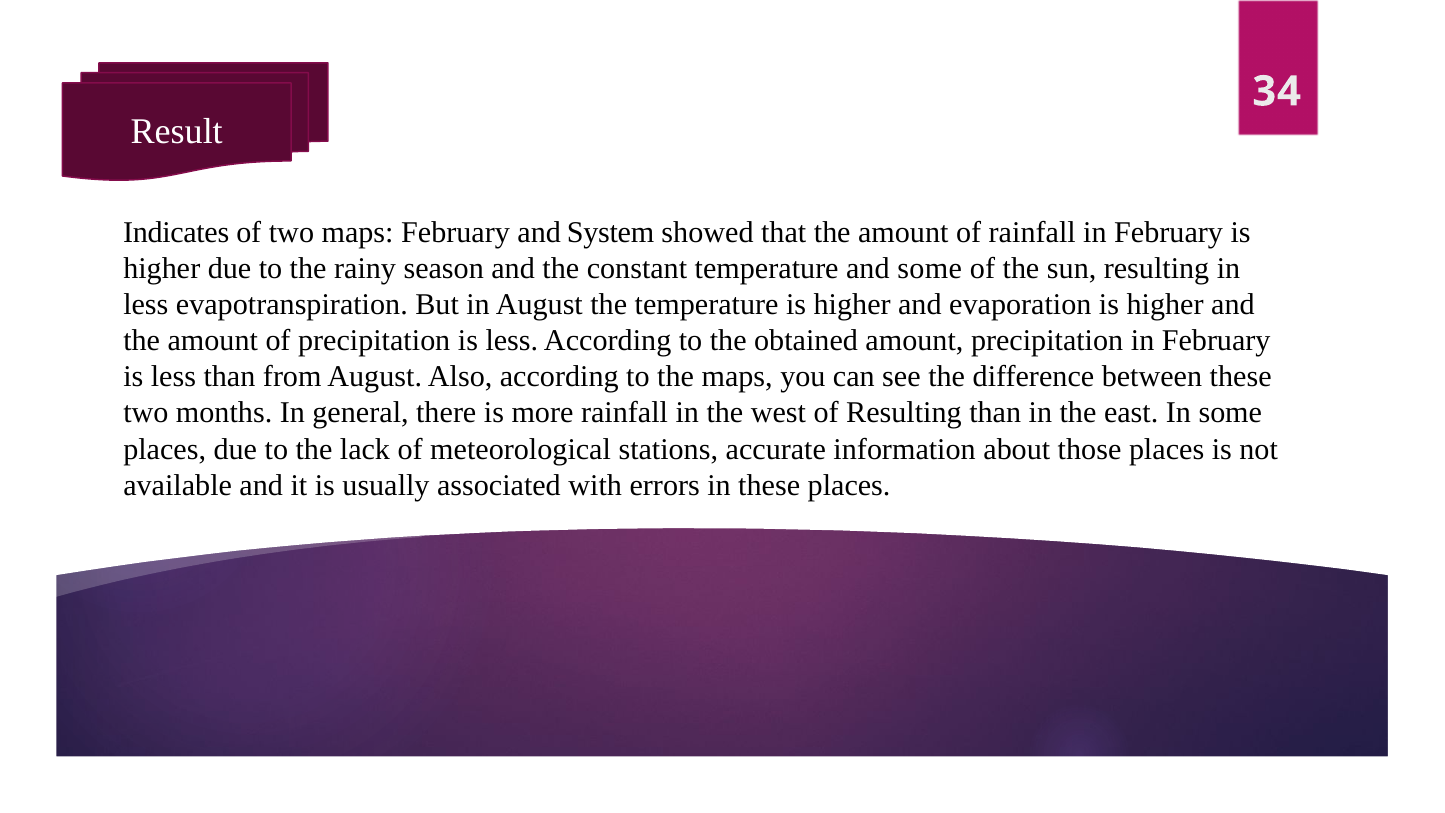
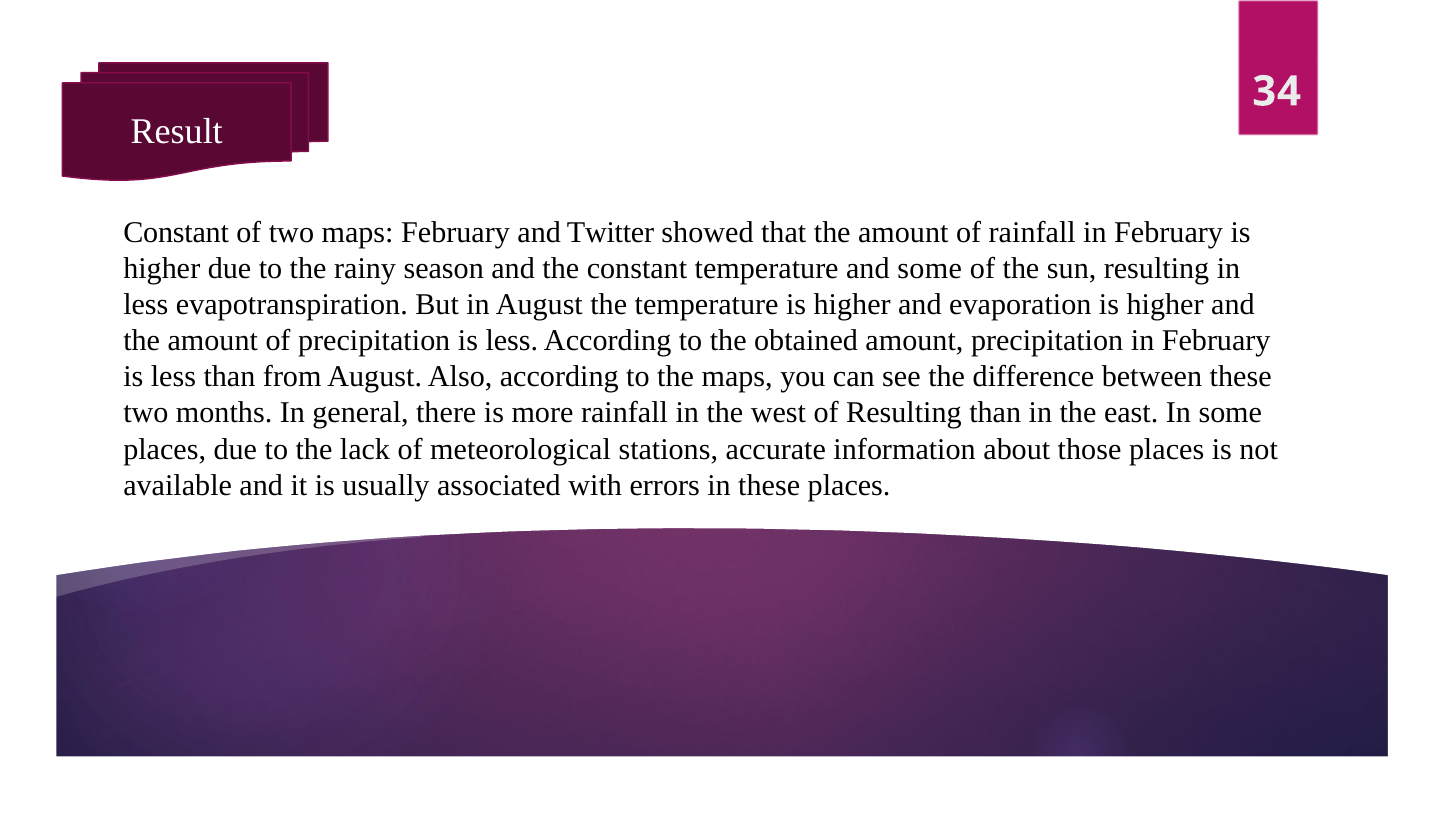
Indicates: Indicates -> Constant (176, 232)
System: System -> Twitter (611, 232)
